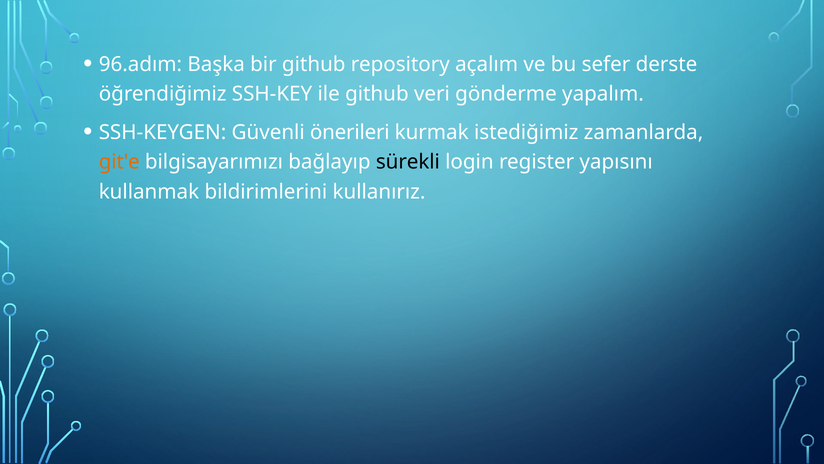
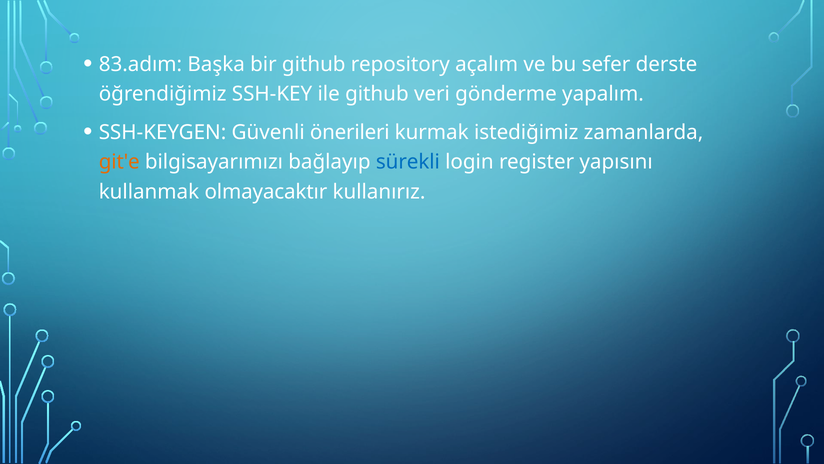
96.adım: 96.adım -> 83.adım (140, 64)
sürekli colour: black -> blue (408, 162)
bildirimlerini: bildirimlerini -> olmayacaktır (266, 192)
